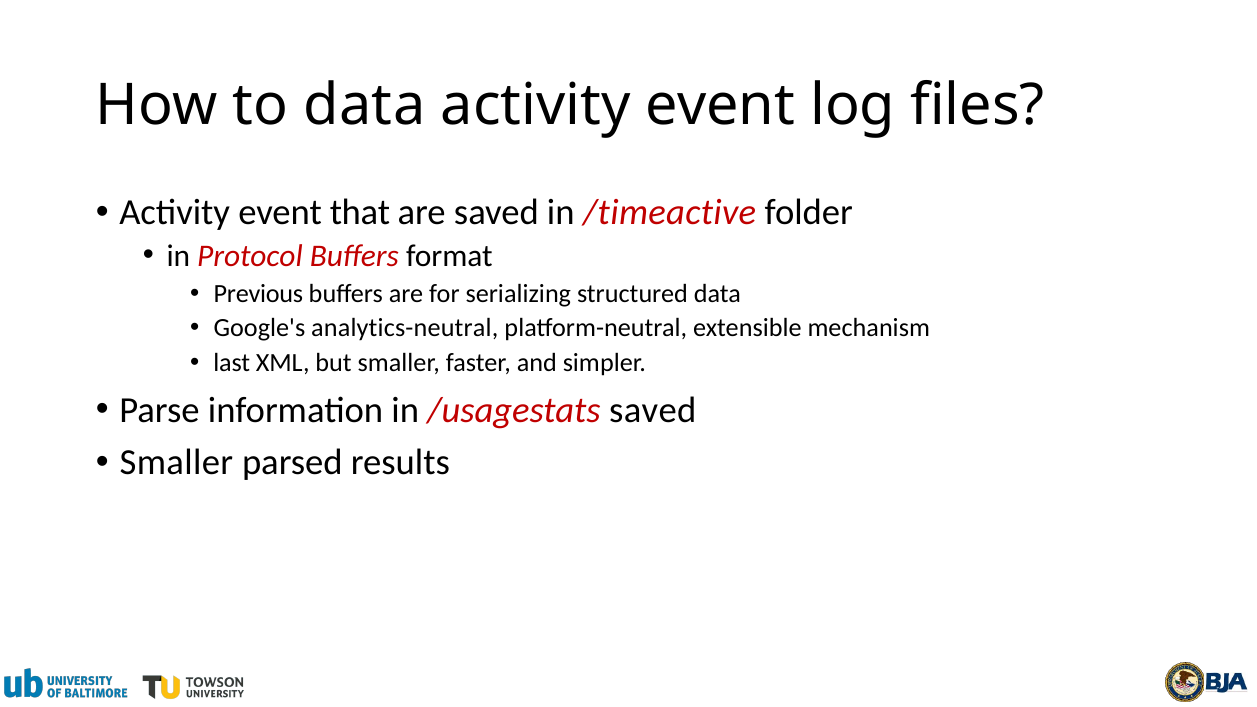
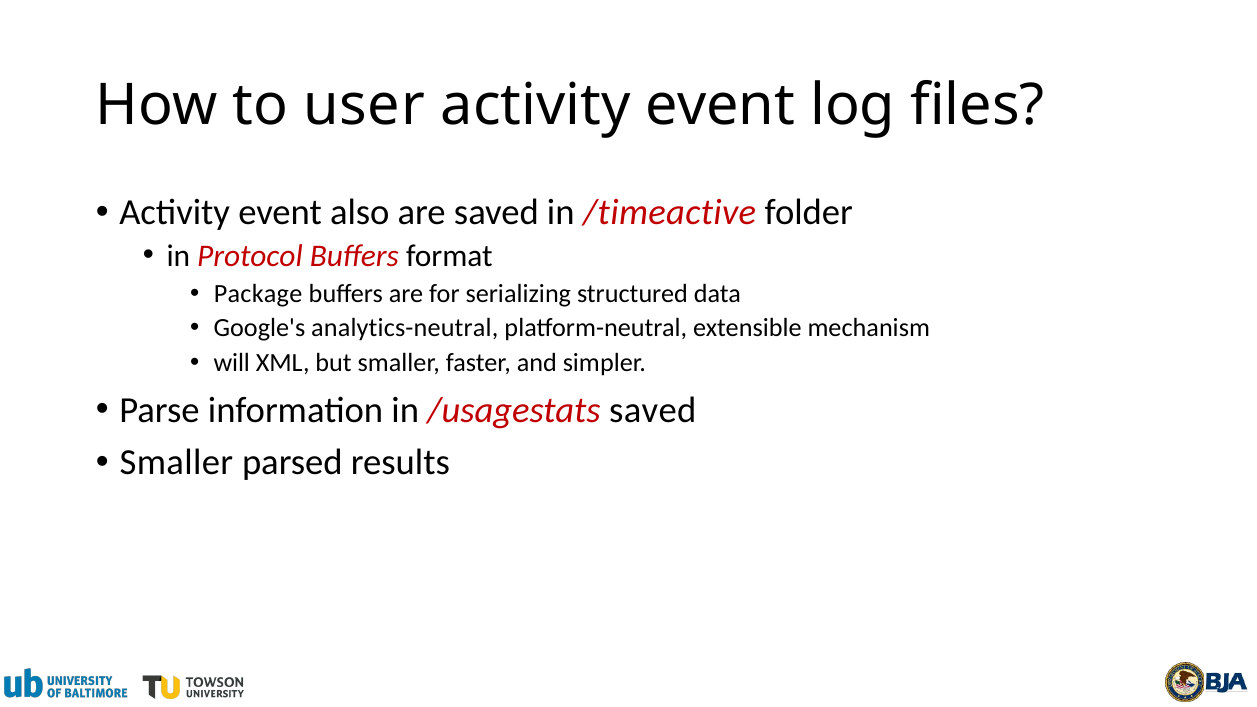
to data: data -> user (364, 106)
that: that -> also (360, 213)
Previous: Previous -> Package (258, 294)
last: last -> will (232, 363)
